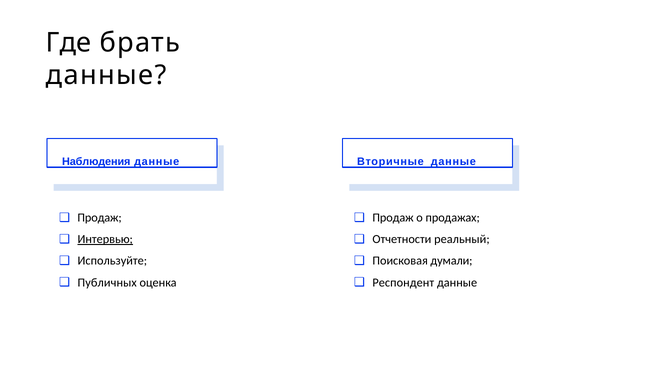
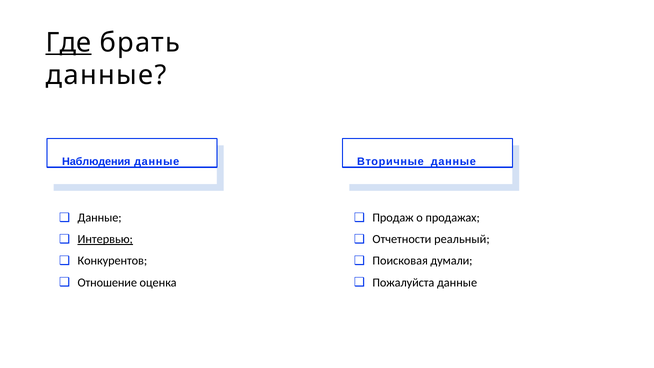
Где underline: none -> present (68, 43)
Продаж: Продаж -> Данные (100, 218)
Используйте: Используйте -> Конкурентов (112, 261)
Публичных: Публичных -> Отношение (107, 282)
Респондент: Респондент -> Пожалуйста (403, 282)
